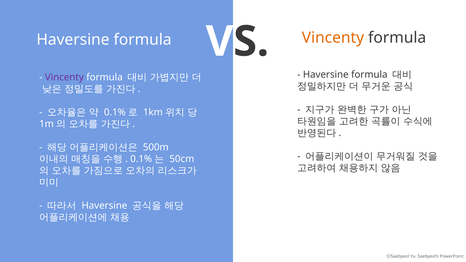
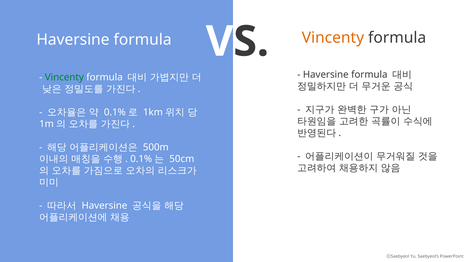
Vincenty colour: purple -> green (64, 77)
